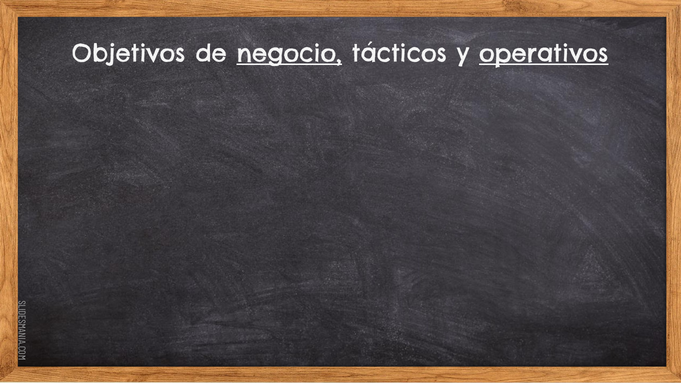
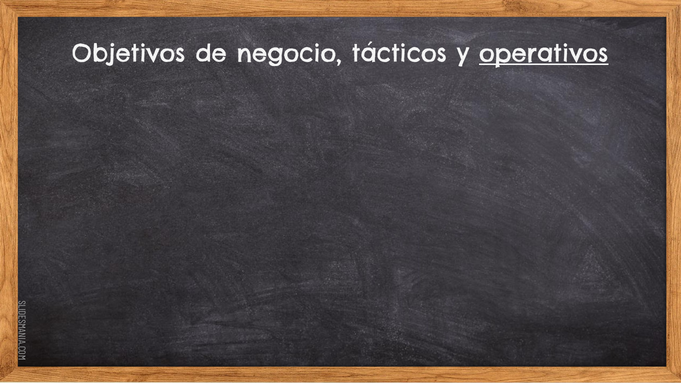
negocio underline: present -> none (289, 54)
